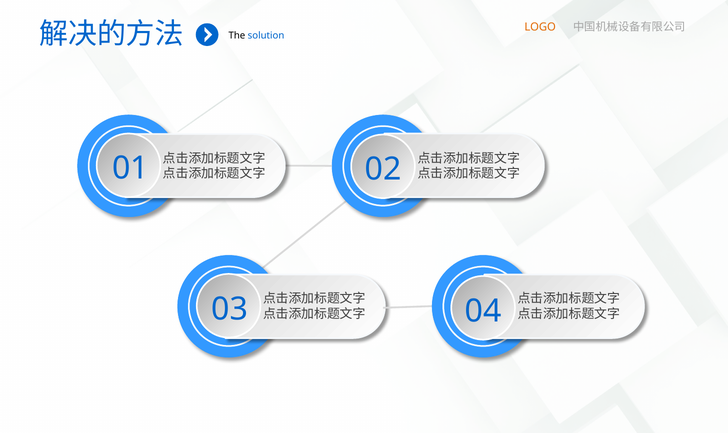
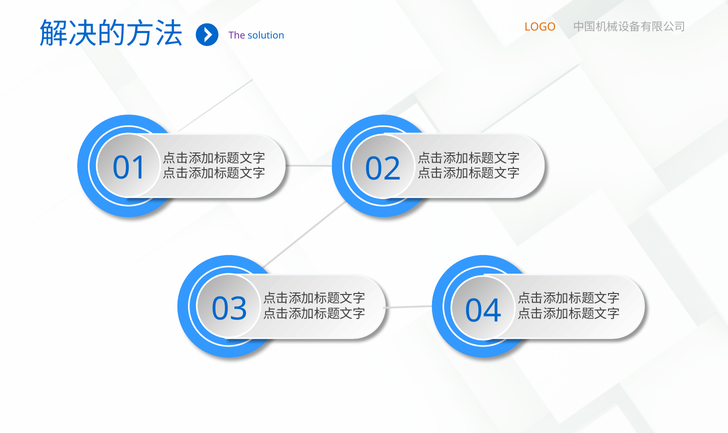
The colour: black -> purple (237, 36)
